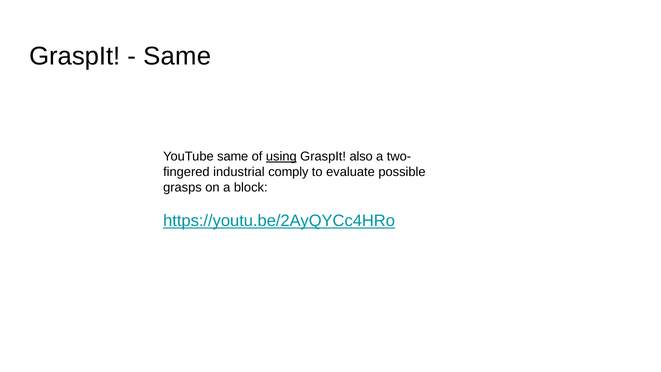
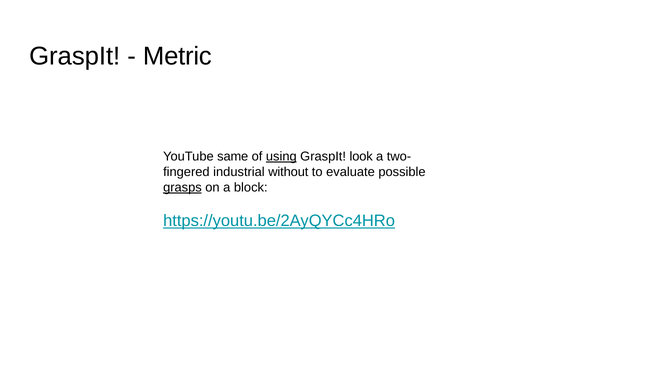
Same: Same -> Metric (177, 56)
also: also -> look (361, 157)
comply: comply -> without (288, 172)
grasps underline: none -> present (182, 187)
